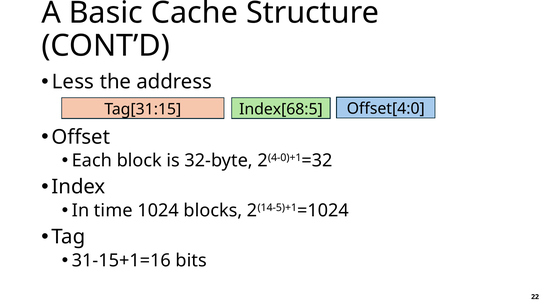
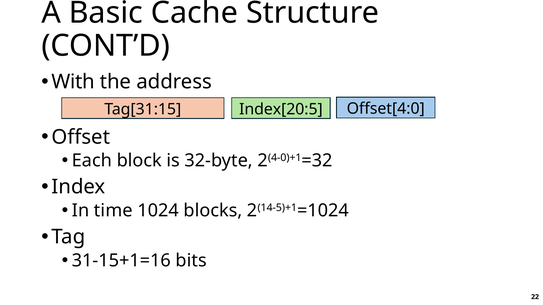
Less: Less -> With (73, 82)
Index[68:5: Index[68:5 -> Index[20:5 (281, 109)
